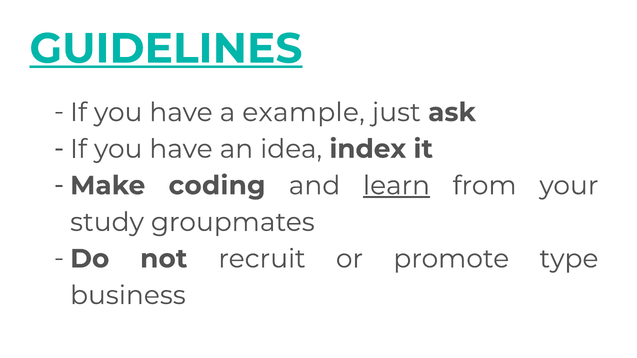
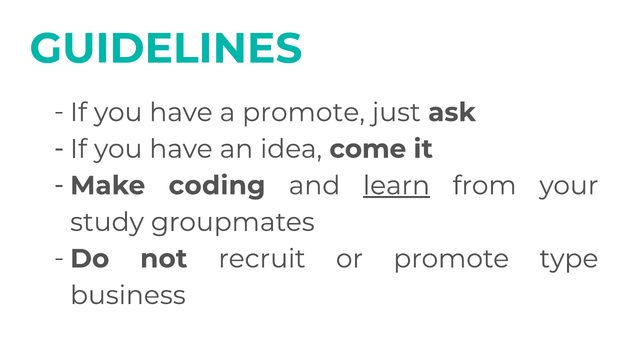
GUIDELINES underline: present -> none (166, 49)
a example: example -> promote (304, 113)
index: index -> come (368, 149)
